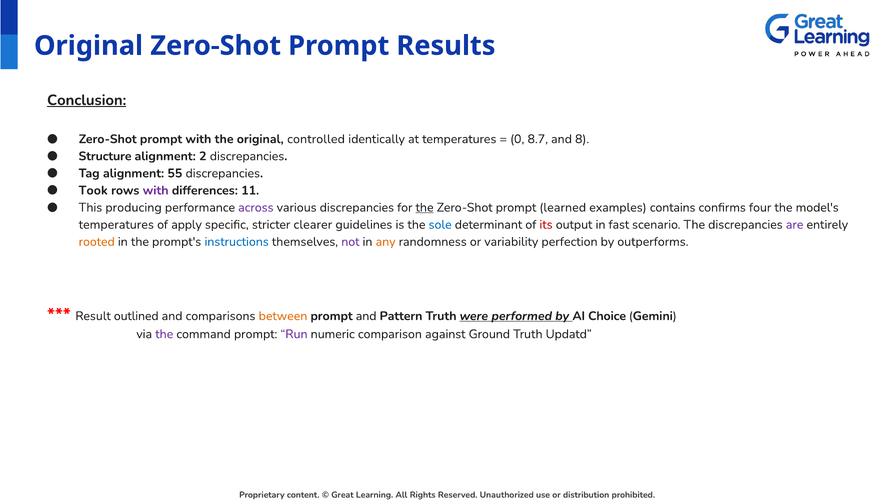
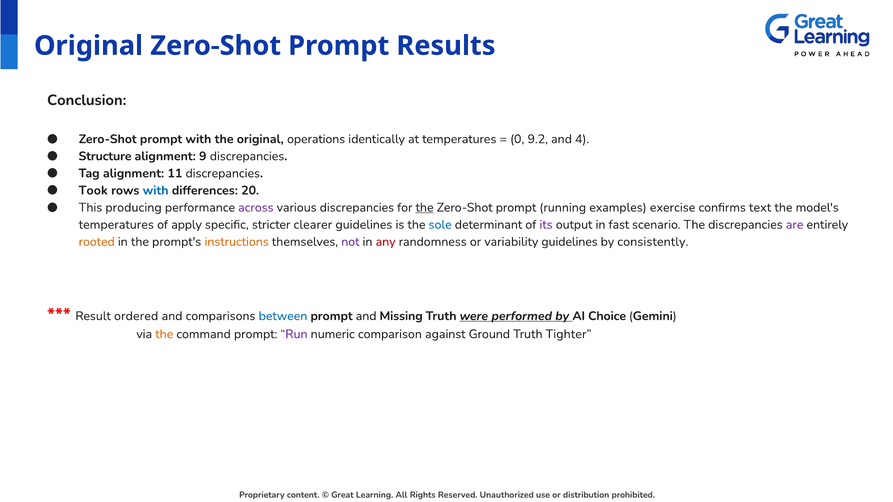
Conclusion underline: present -> none (87, 100)
controlled: controlled -> operations (316, 139)
8.7: 8.7 -> 9.2 (538, 139)
8: 8 -> 4 (582, 139)
2: 2 -> 9 (203, 156)
55: 55 -> 11 (175, 173)
with colour: purple -> blue (156, 191)
11: 11 -> 20 (250, 191)
learned: learned -> running (563, 208)
contains: contains -> exercise (673, 208)
four: four -> text (760, 208)
its colour: red -> purple (546, 225)
instructions colour: blue -> orange (237, 242)
any colour: orange -> red (386, 242)
variability perfection: perfection -> guidelines (570, 242)
outperforms: outperforms -> consistently (653, 242)
outlined: outlined -> ordered (136, 316)
between colour: orange -> blue (283, 316)
Pattern: Pattern -> Missing (401, 316)
the colour: purple -> orange (164, 334)
Updatd: Updatd -> Tighter (569, 334)
